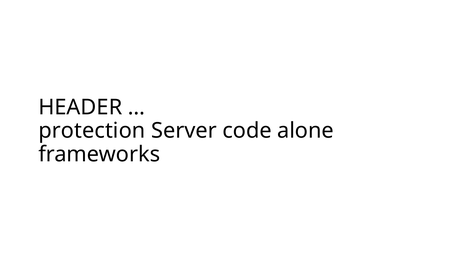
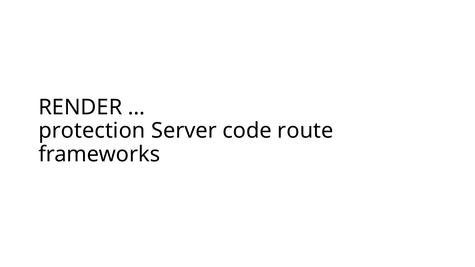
HEADER: HEADER -> RENDER (80, 107)
alone: alone -> route (305, 131)
